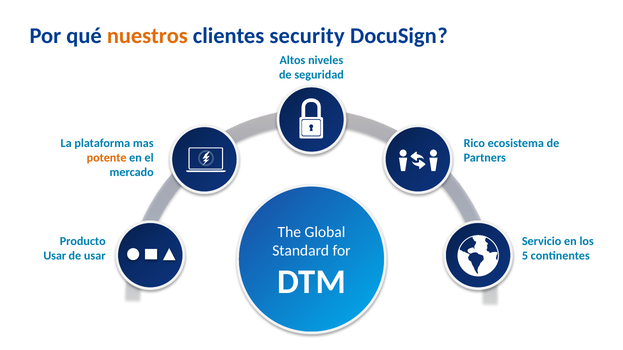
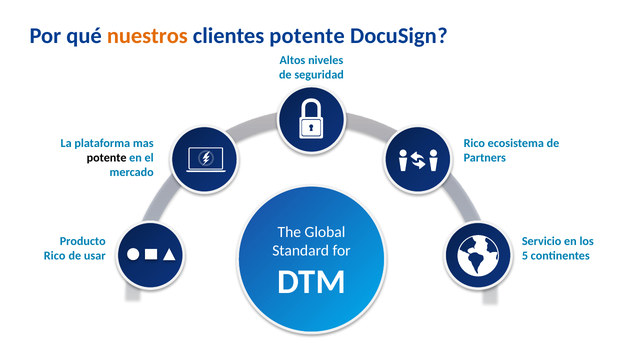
clientes security: security -> potente (307, 36)
potente colour: orange -> black (107, 158)
Usar: Usar -> Rico (55, 256)
